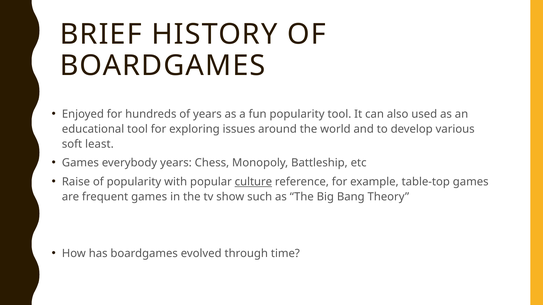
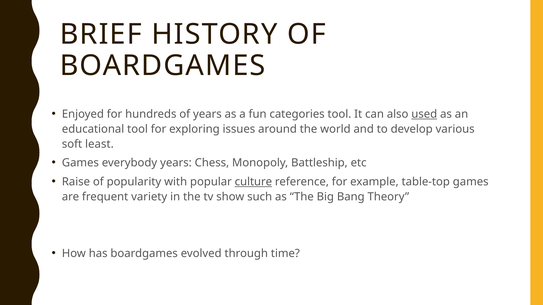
fun popularity: popularity -> categories (297, 114)
used underline: none -> present (424, 114)
frequent games: games -> variety (149, 197)
